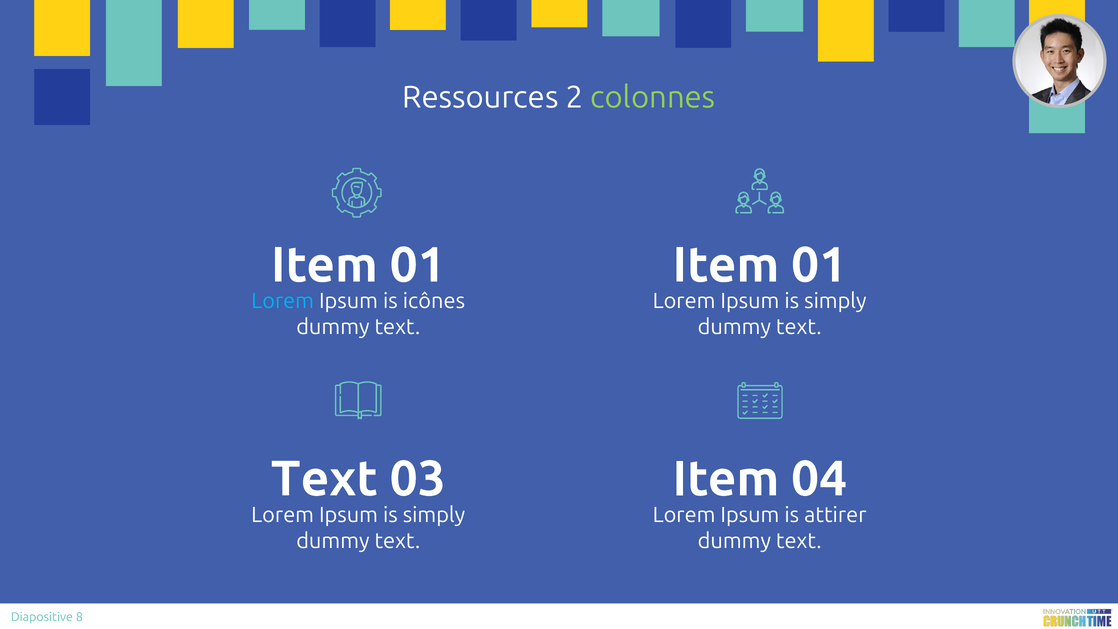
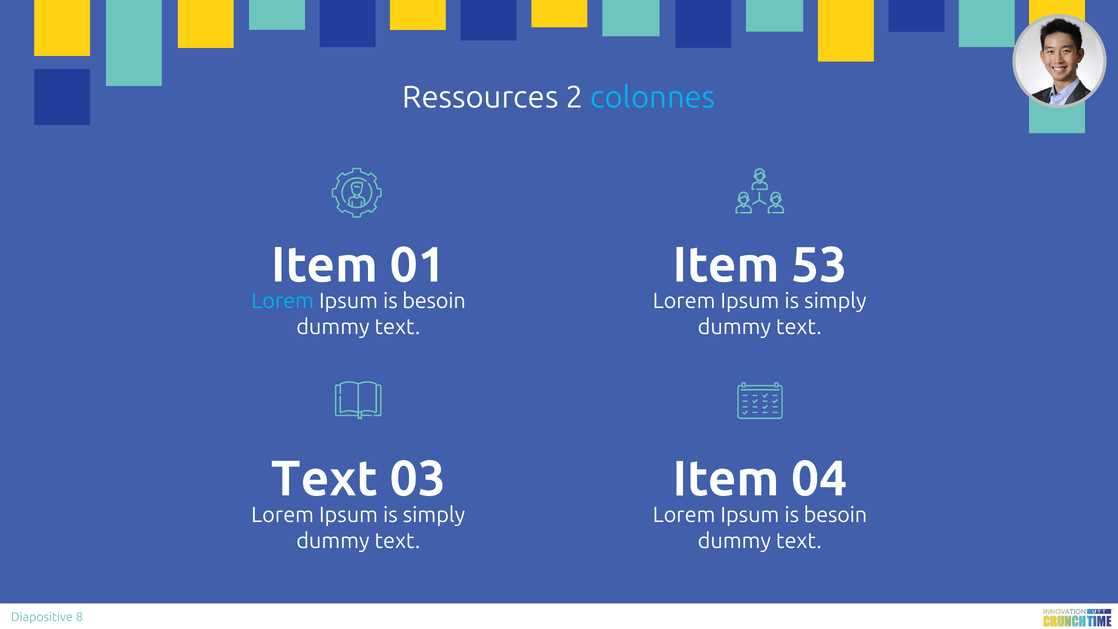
colonnes colour: light green -> light blue (653, 97)
01: 01 -> 53 (819, 265)
icônes: icônes -> besoin (434, 301)
attirer: attirer -> besoin (835, 515)
